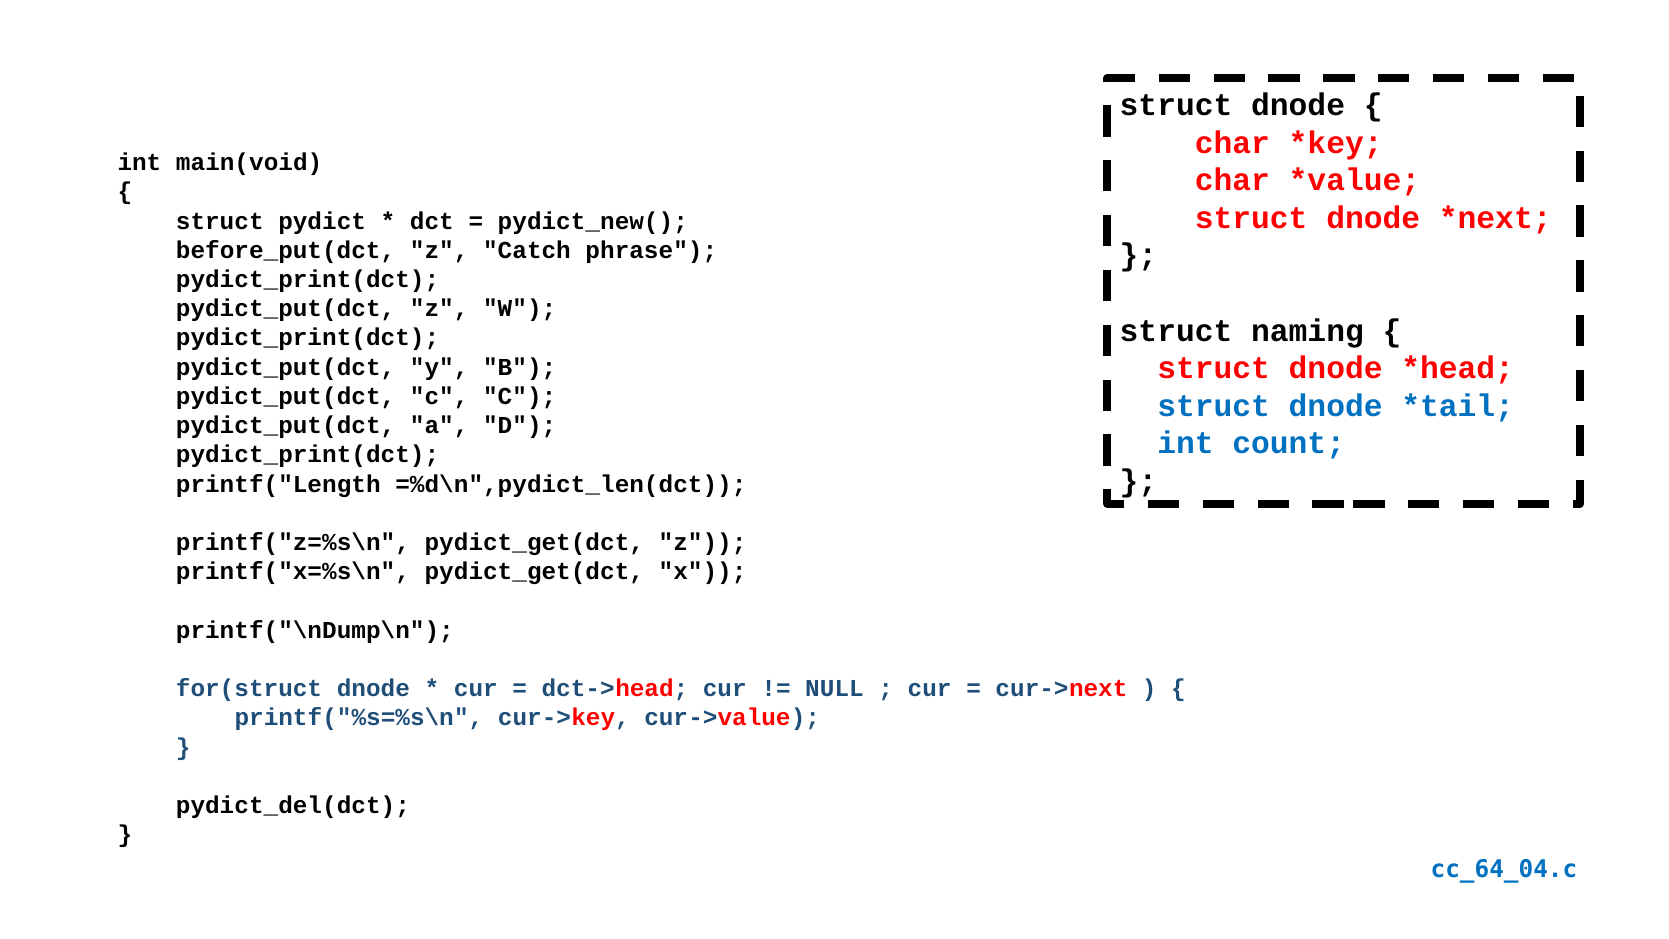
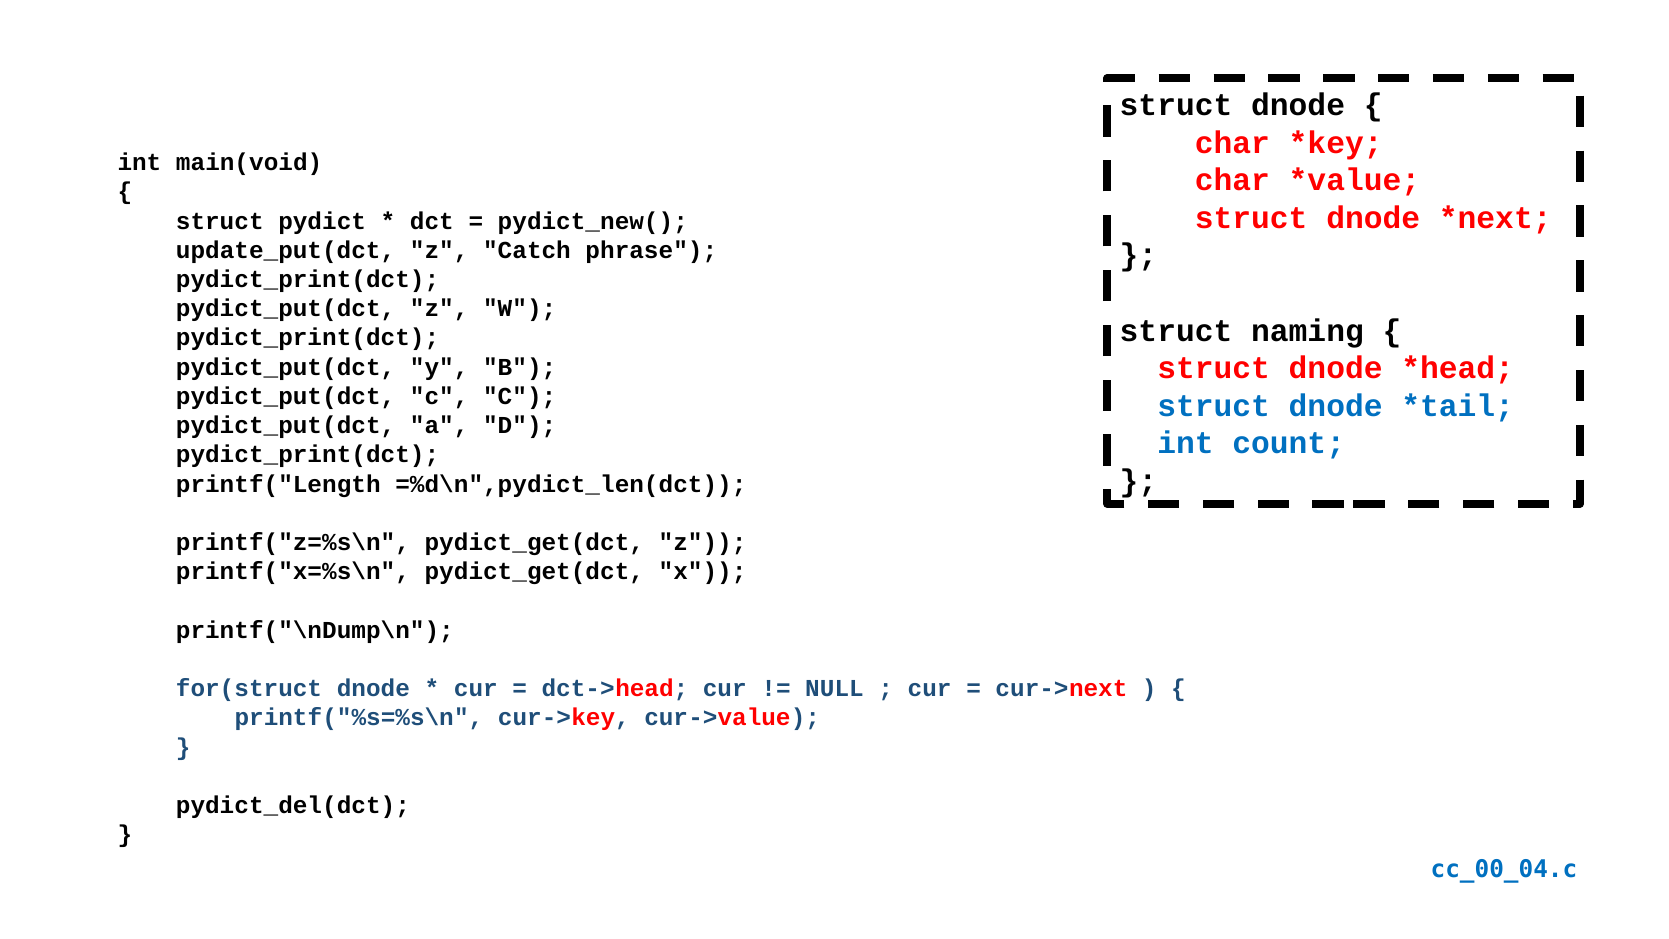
before_put(dct: before_put(dct -> update_put(dct (286, 250)
cc_64_04.c: cc_64_04.c -> cc_00_04.c (1504, 869)
